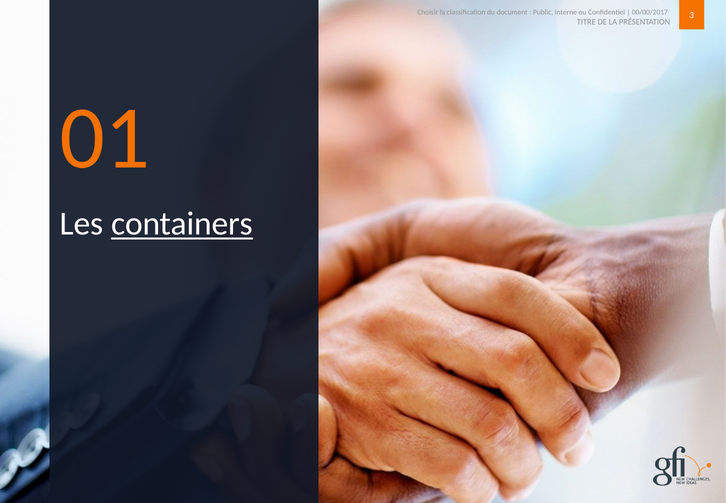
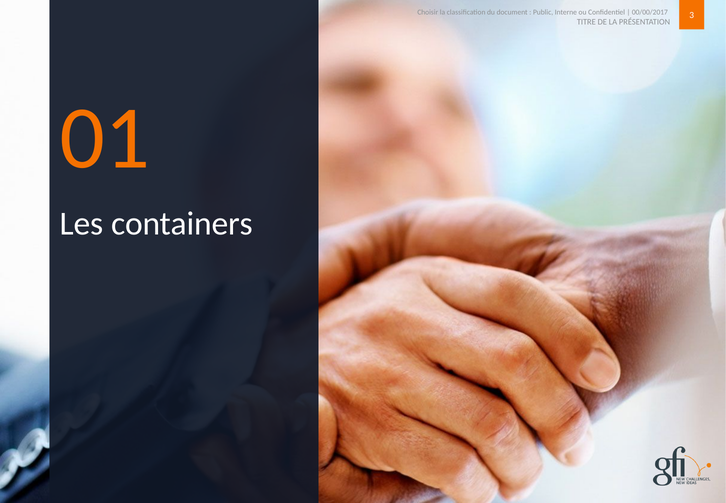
containers underline: present -> none (182, 224)
